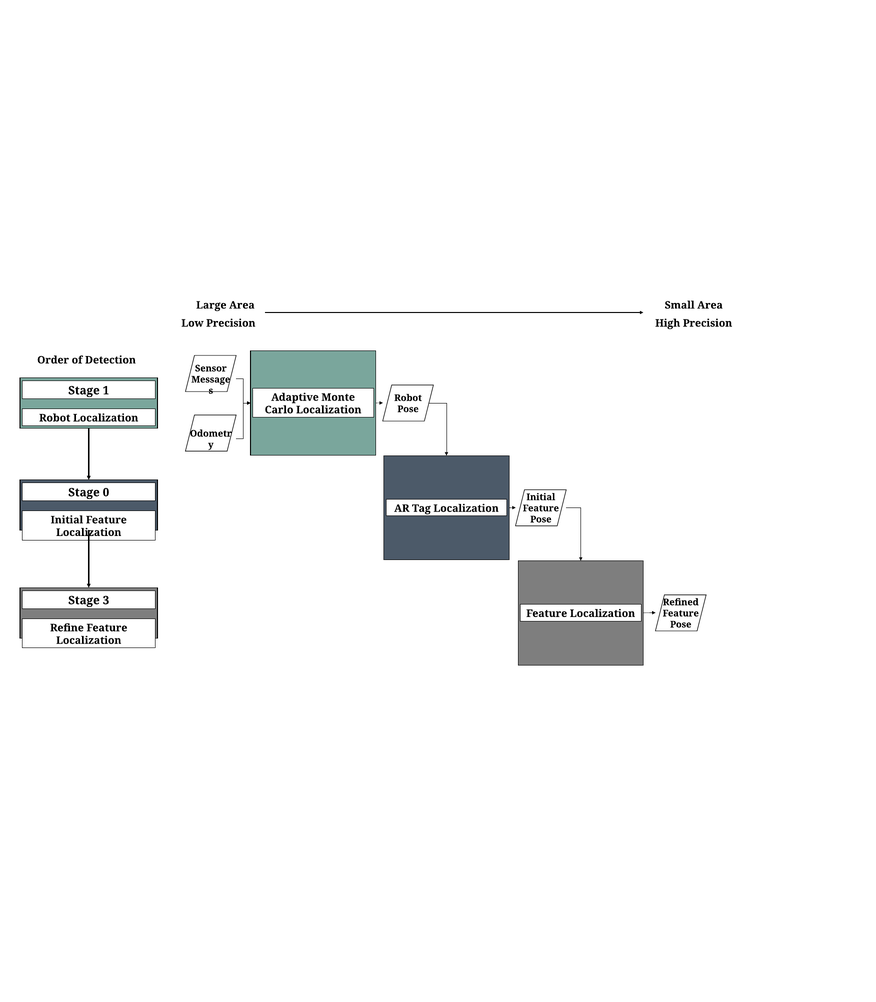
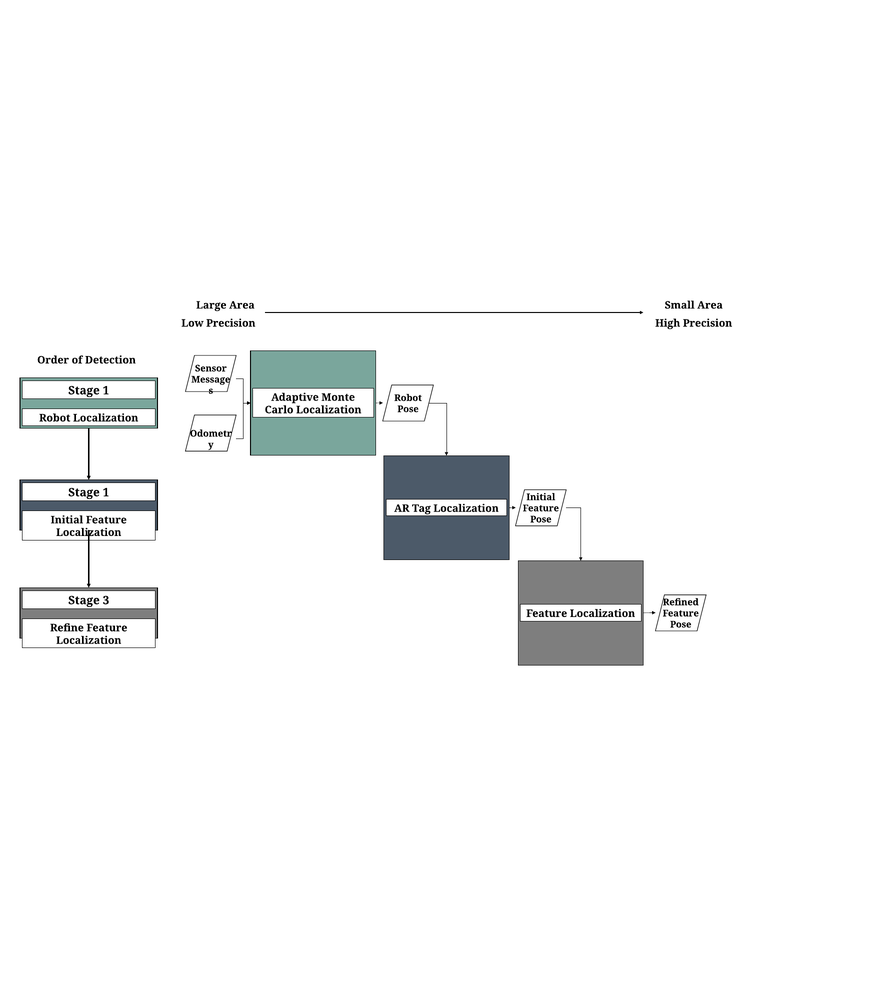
0: 0 -> 1 (106, 492)
